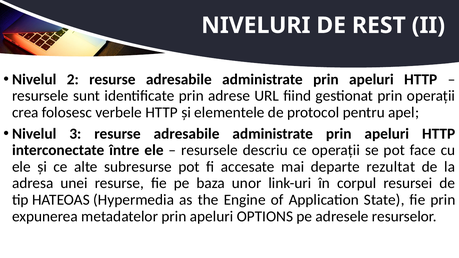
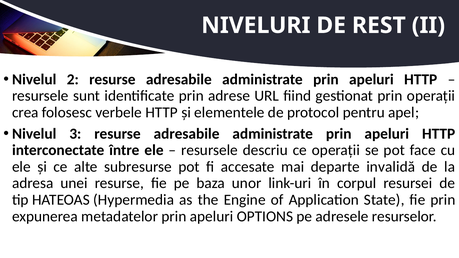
rezultat: rezultat -> invalidă (391, 167)
